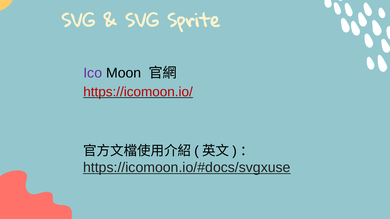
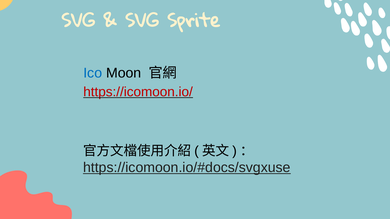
Ico colour: purple -> blue (93, 73)
